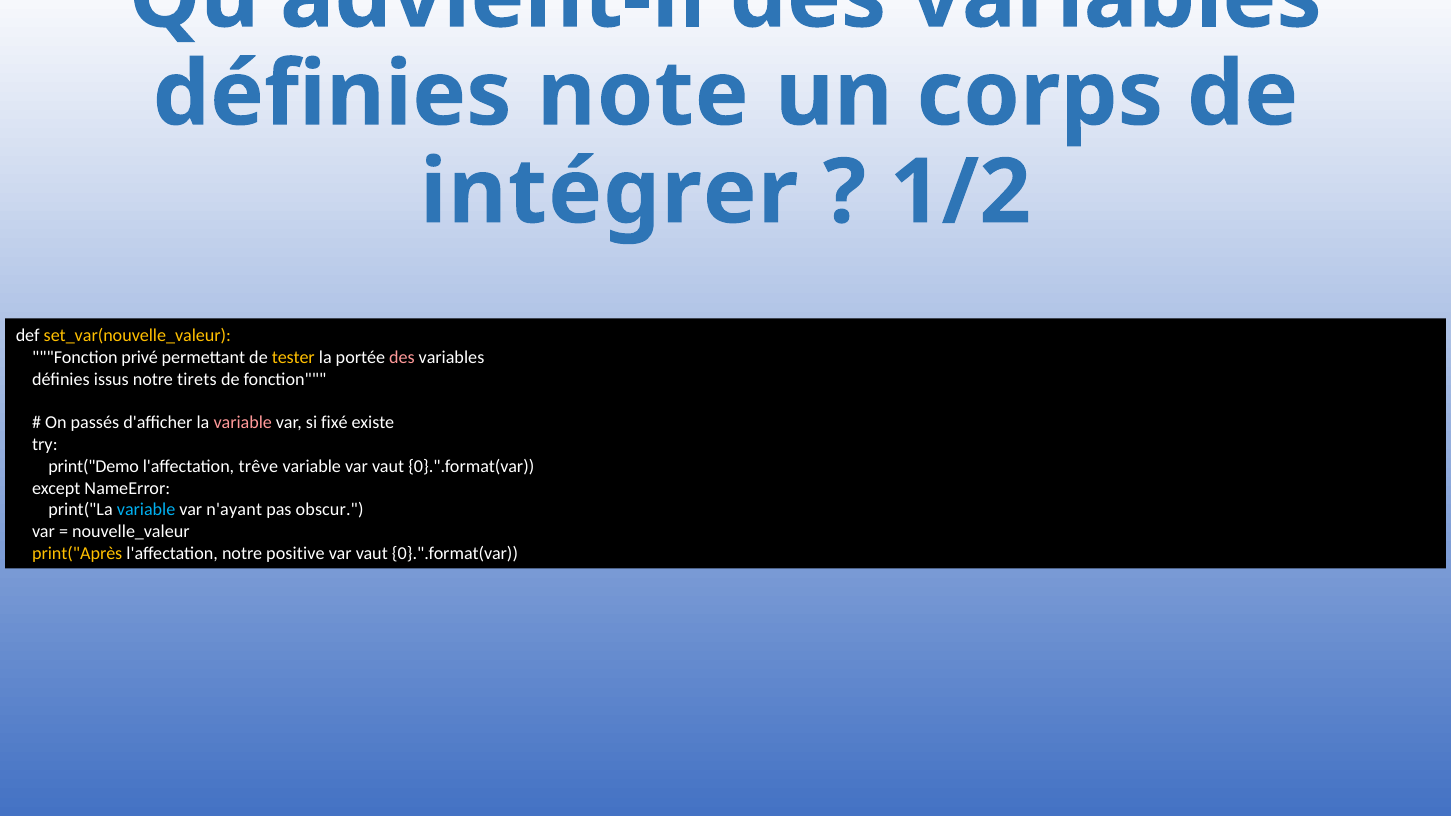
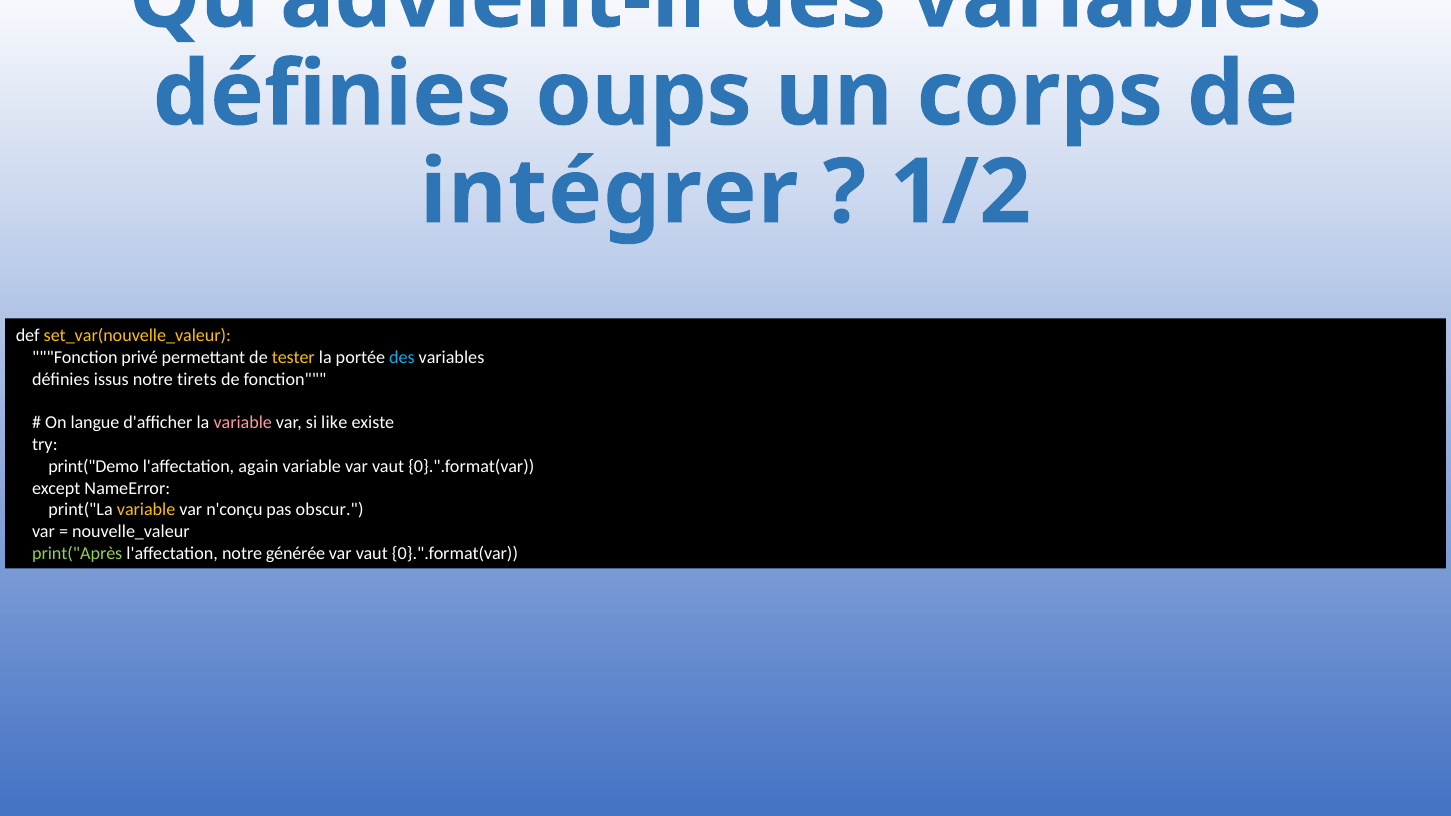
note: note -> oups (644, 95)
des colour: pink -> light blue (402, 358)
passés: passés -> langue (95, 423)
fixé: fixé -> like (334, 423)
trêve: trêve -> again (258, 467)
variable colour: light blue -> yellow (146, 510)
n'ayant: n'ayant -> n'conçu (234, 510)
print("Après colour: yellow -> light green (77, 554)
positive: positive -> générée (296, 554)
